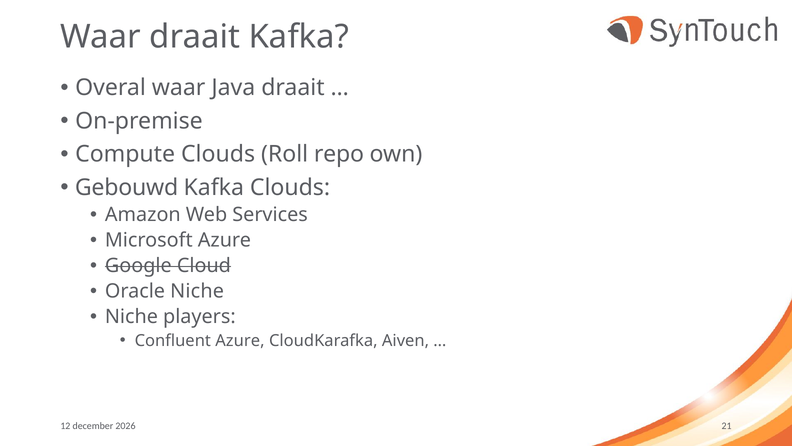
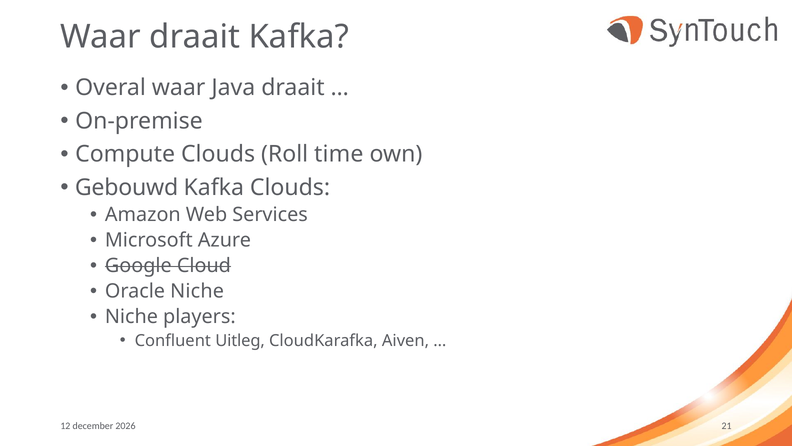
repo: repo -> time (339, 154)
Confluent Azure: Azure -> Uitleg (240, 340)
